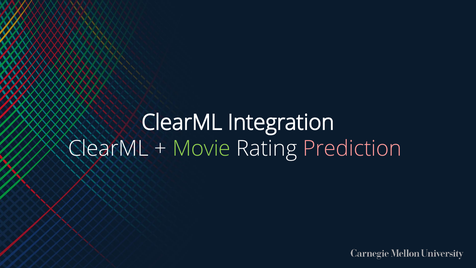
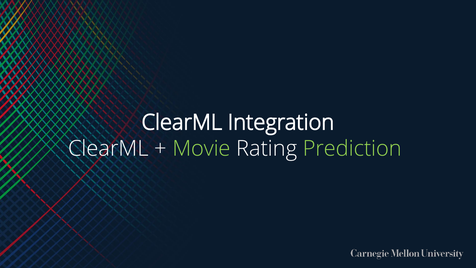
Prediction colour: pink -> light green (352, 148)
